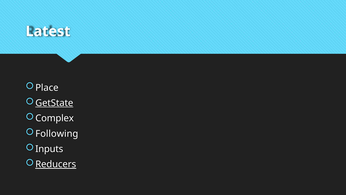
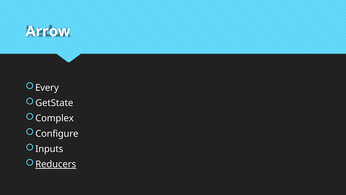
Latest: Latest -> Arrow (48, 31)
Place: Place -> Every (47, 88)
GetState underline: present -> none (54, 103)
Following: Following -> Configure (57, 133)
